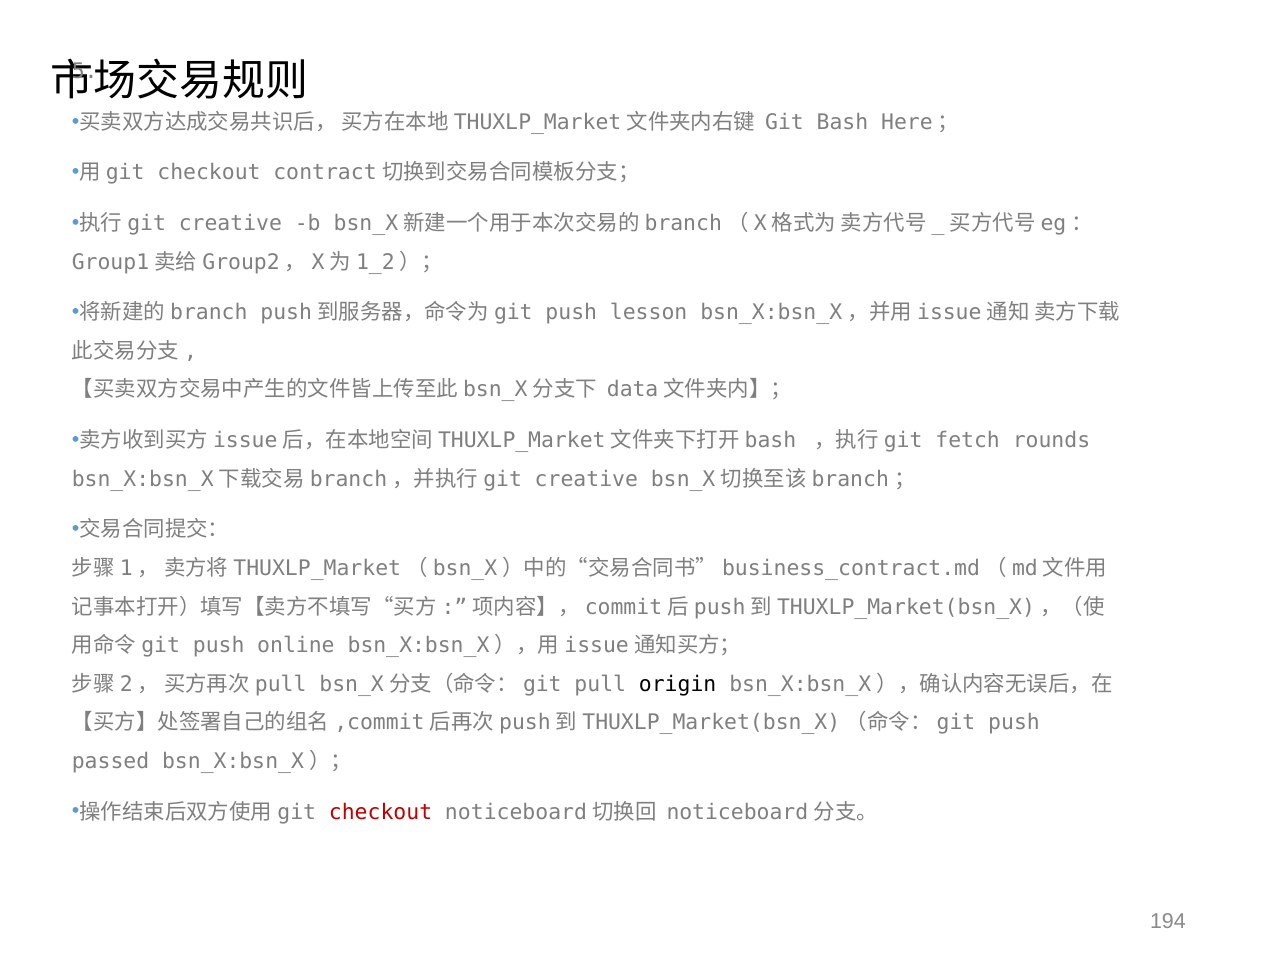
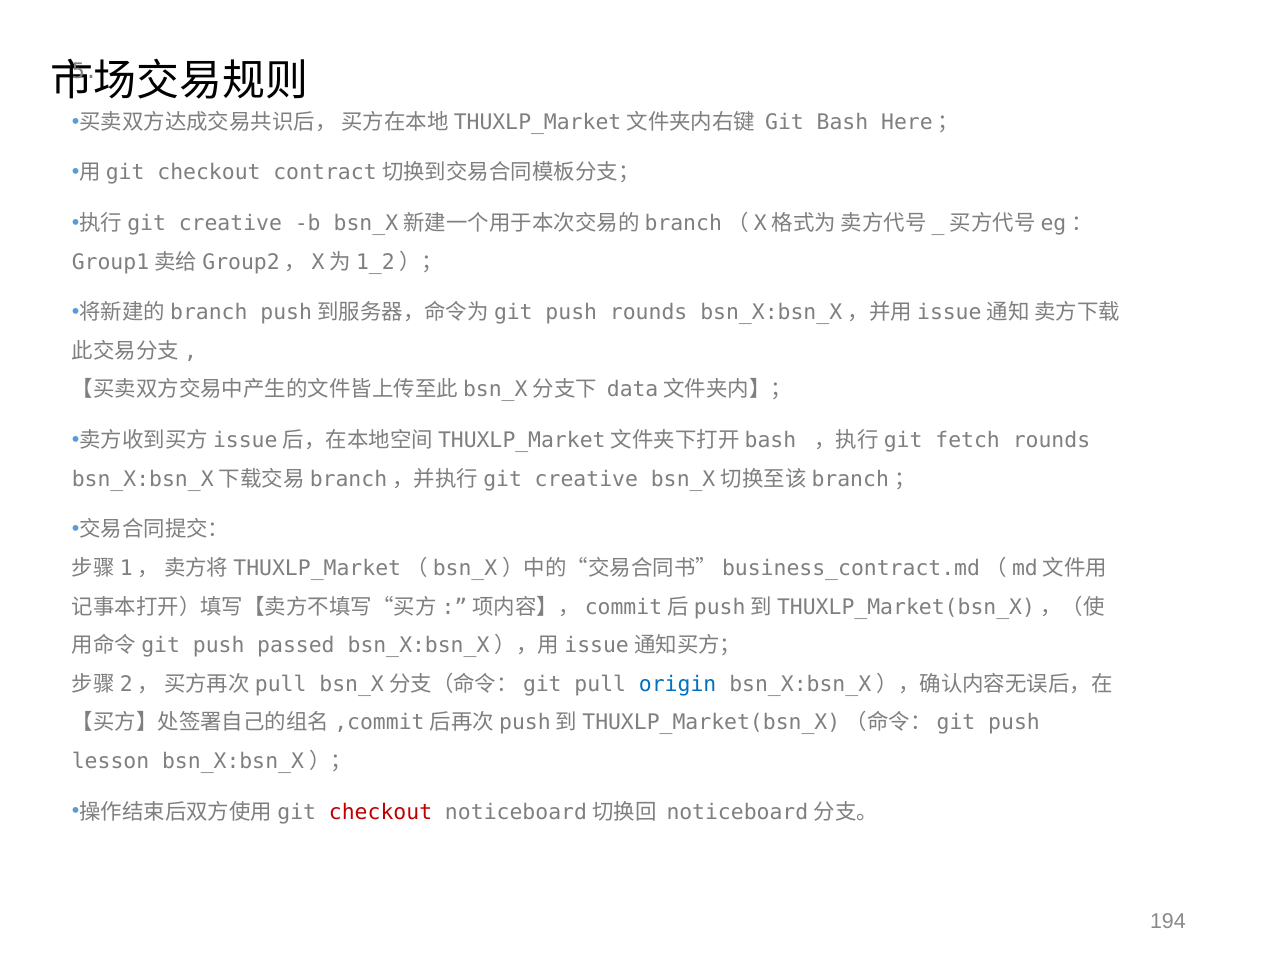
push lesson: lesson -> rounds (649, 313)
online: online -> passed (296, 646)
origin colour: black -> blue (678, 684)
passed: passed -> lesson (111, 762)
